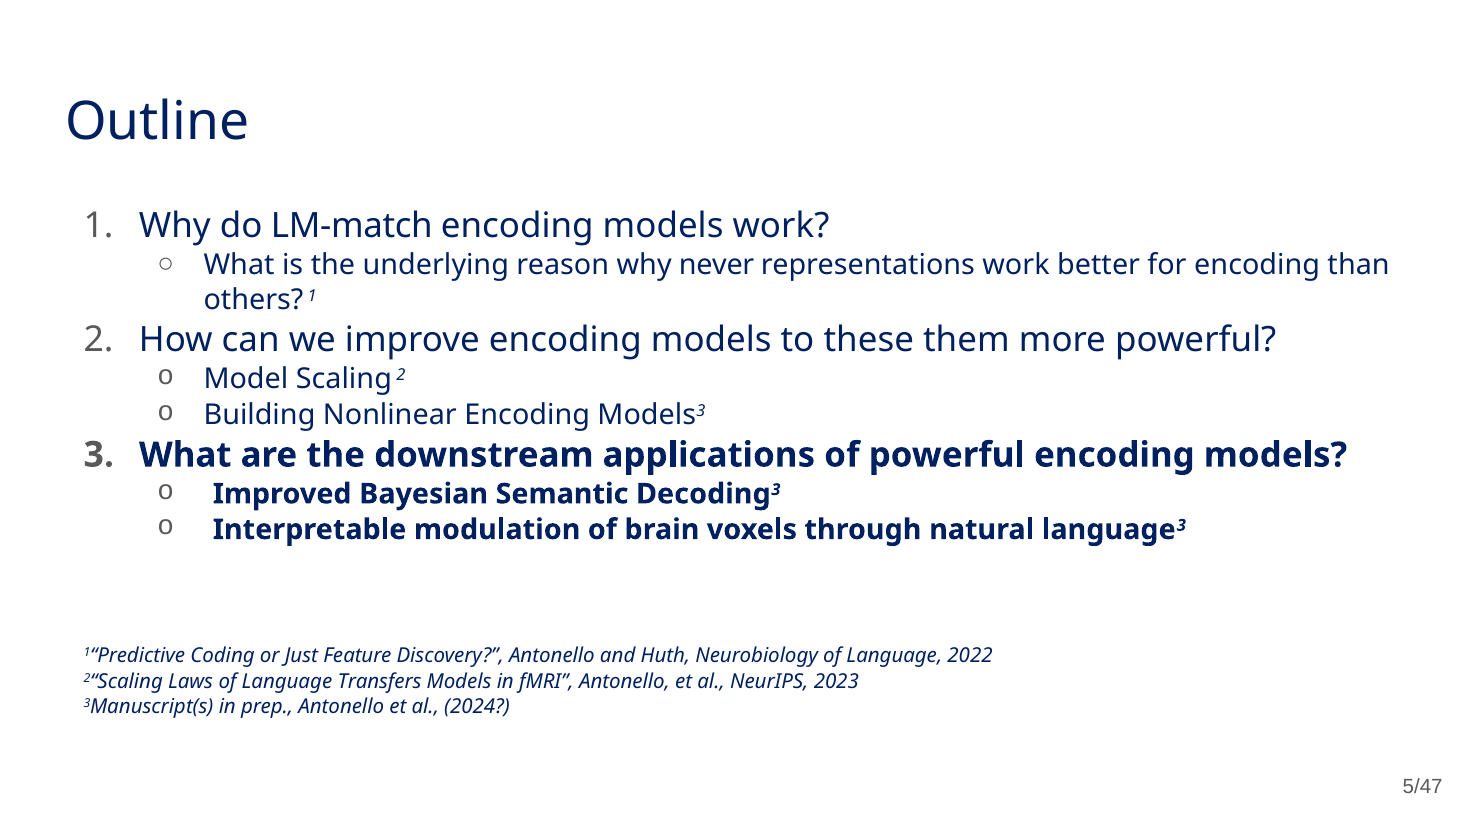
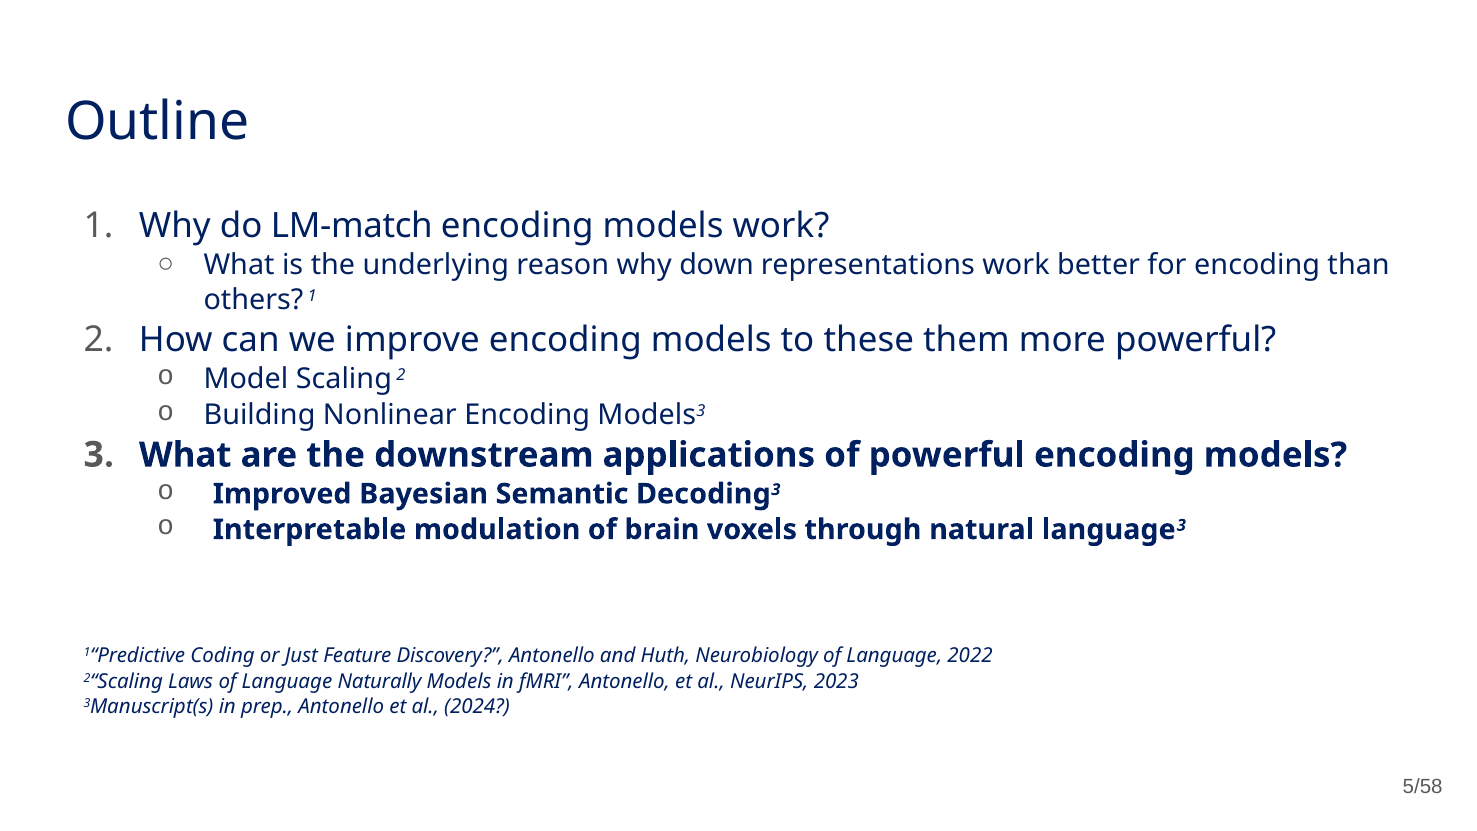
never: never -> down (717, 265)
Transfers: Transfers -> Naturally (380, 682)
5/47: 5/47 -> 5/58 (1423, 786)
